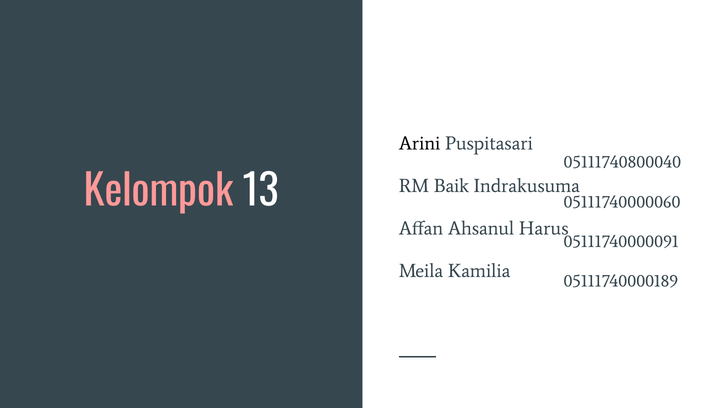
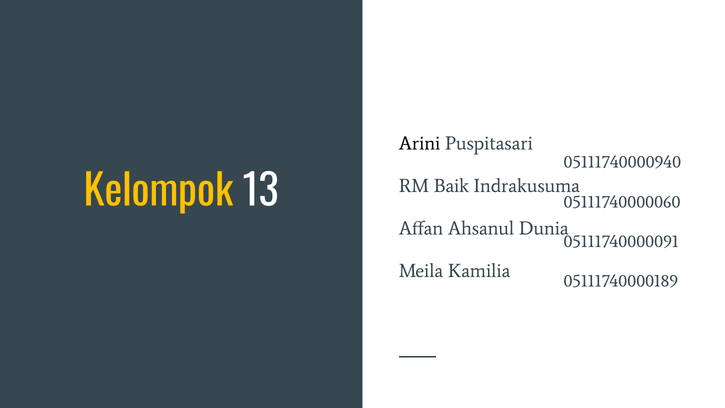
05111740800040: 05111740800040 -> 05111740000940 (622, 162)
Kelompok colour: pink -> yellow (159, 192)
Harus: Harus -> Dunia (544, 228)
